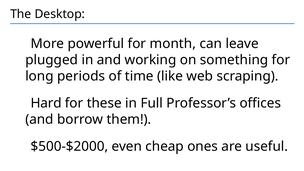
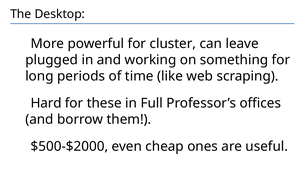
month: month -> cluster (173, 44)
